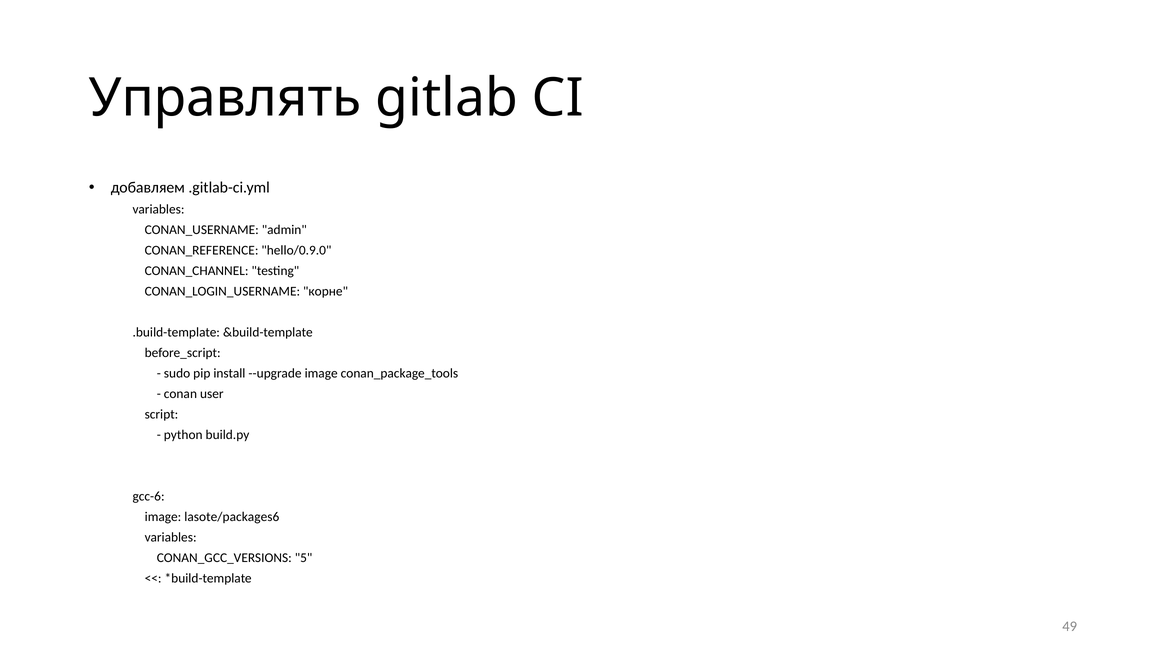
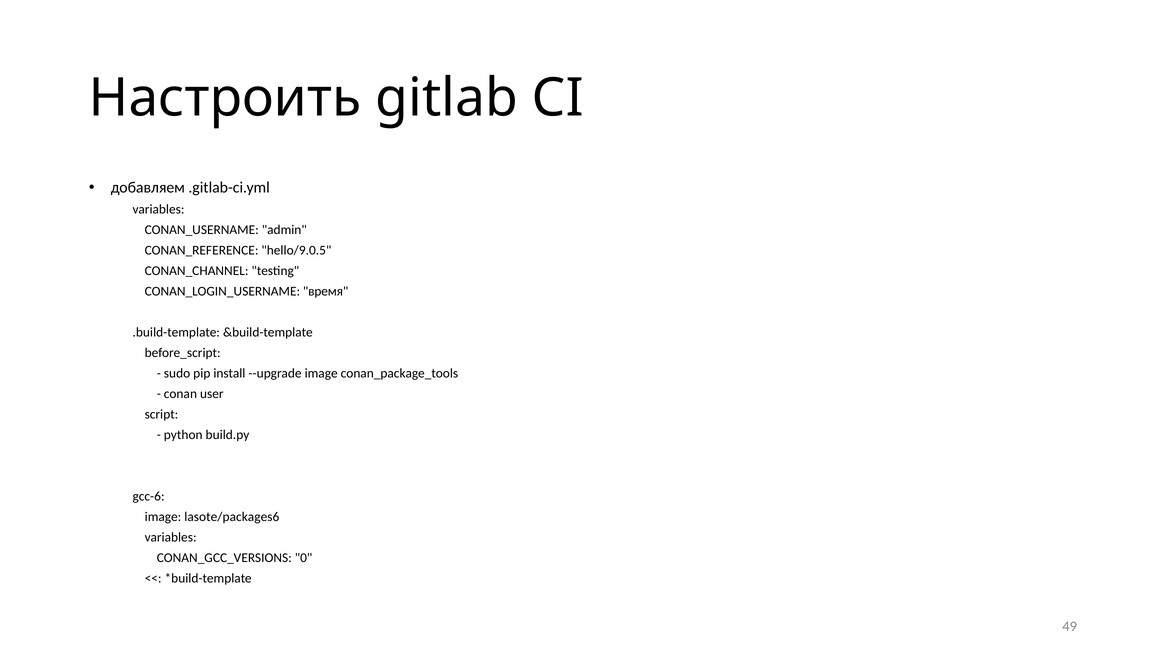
Управлять: Управлять -> Настроить (225, 98)
hello/0.9.0: hello/0.9.0 -> hello/9.0.5 (296, 250)
корне: корне -> время (326, 291)
5: 5 -> 0 (304, 558)
